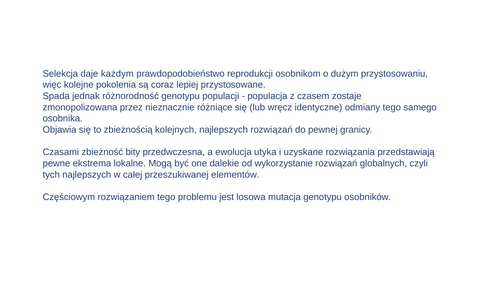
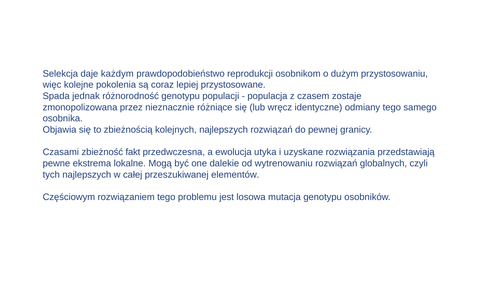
bity: bity -> fakt (133, 152)
wykorzystanie: wykorzystanie -> wytrenowaniu (284, 164)
